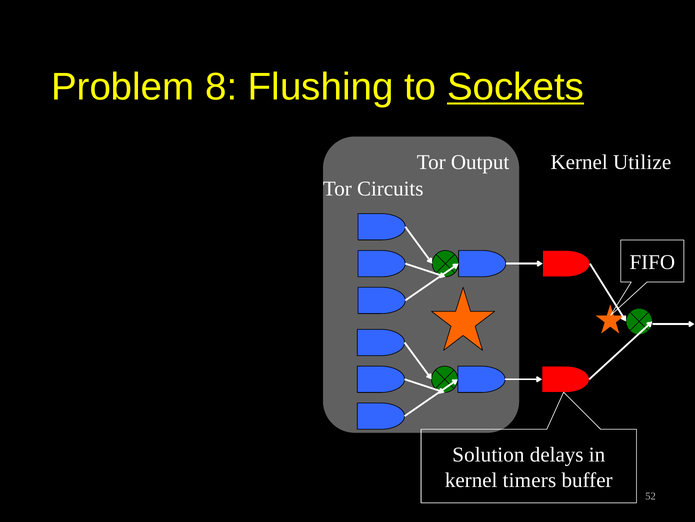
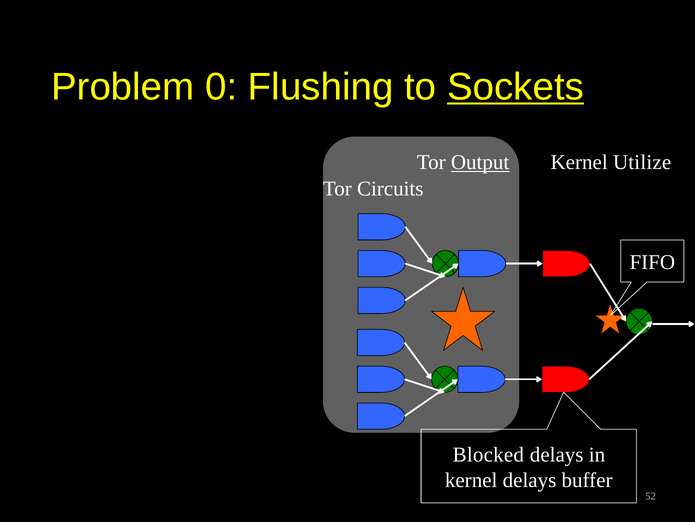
8: 8 -> 0 (221, 87)
Output underline: none -> present (480, 162)
Solution: Solution -> Blocked (488, 455)
kernel timers: timers -> delays (530, 480)
